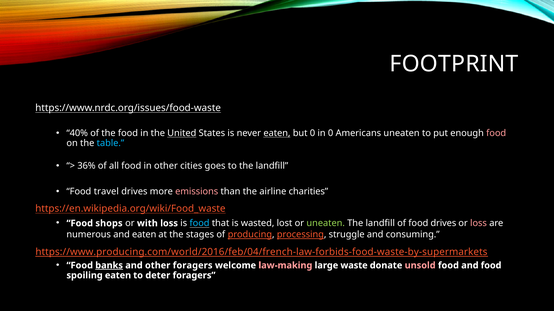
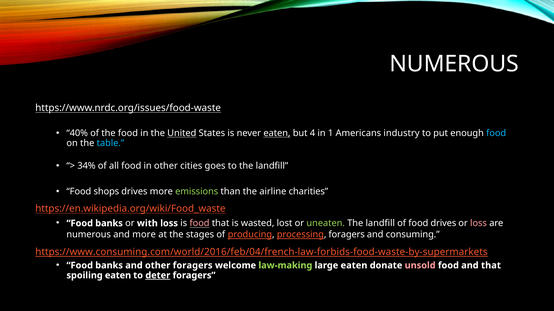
FOOTPRINT: FOOTPRINT -> NUMEROUS (454, 64)
but 0: 0 -> 4 (312, 133)
in 0: 0 -> 1 (331, 133)
Americans uneaten: uneaten -> industry (402, 133)
food colour: pink -> light blue (496, 133)
36%: 36% -> 34% (86, 166)
travel: travel -> shops (106, 192)
emissions colour: pink -> light green (197, 192)
shops: shops -> banks (109, 224)
food colour: light blue -> pink (200, 224)
and eaten: eaten -> more (144, 235)
processing struggle: struggle -> foragers (347, 235)
https://www.producing.com/world/2016/feb/04/french-law-forbids-food-waste-by-supermarkets: https://www.producing.com/world/2016/feb/04/french-law-forbids-food-waste-by-supermarkets -> https://www.consuming.com/world/2016/feb/04/french-law-forbids-food-waste-by-supermarkets (261, 252)
banks underline: present -> none (109, 266)
law-making colour: pink -> light green (285, 266)
large waste: waste -> eaten (354, 266)
and food: food -> that (491, 266)
deter underline: none -> present (158, 276)
